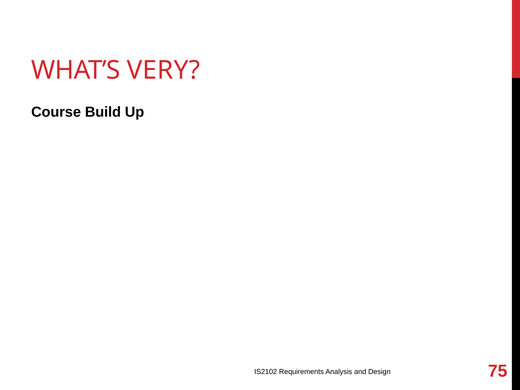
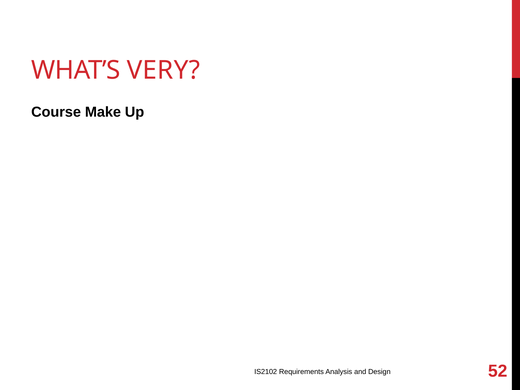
Build: Build -> Make (103, 112)
75: 75 -> 52 (498, 371)
